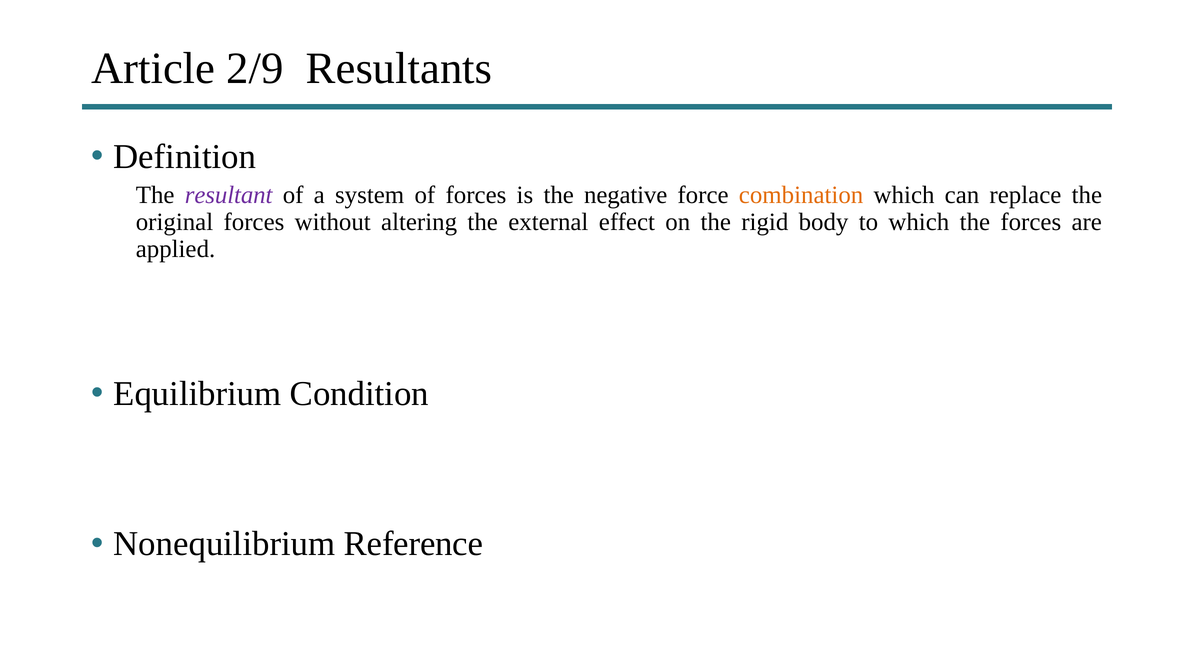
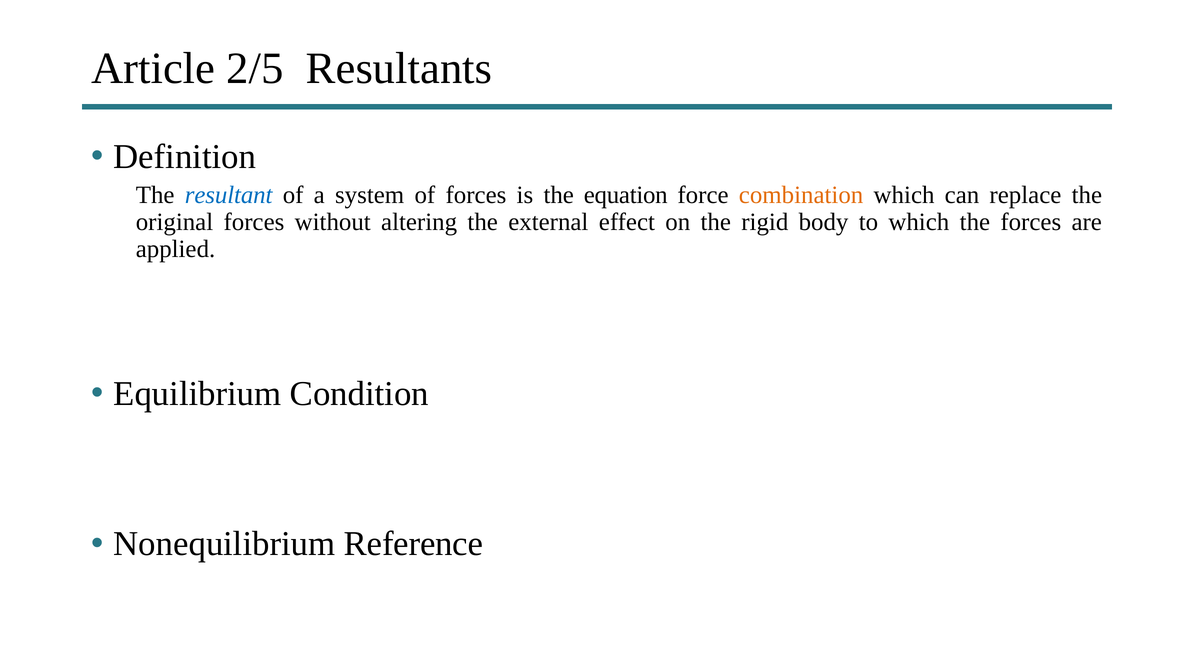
2/9: 2/9 -> 2/5 (255, 68)
resultant colour: purple -> blue (229, 195)
negative: negative -> equation (626, 195)
